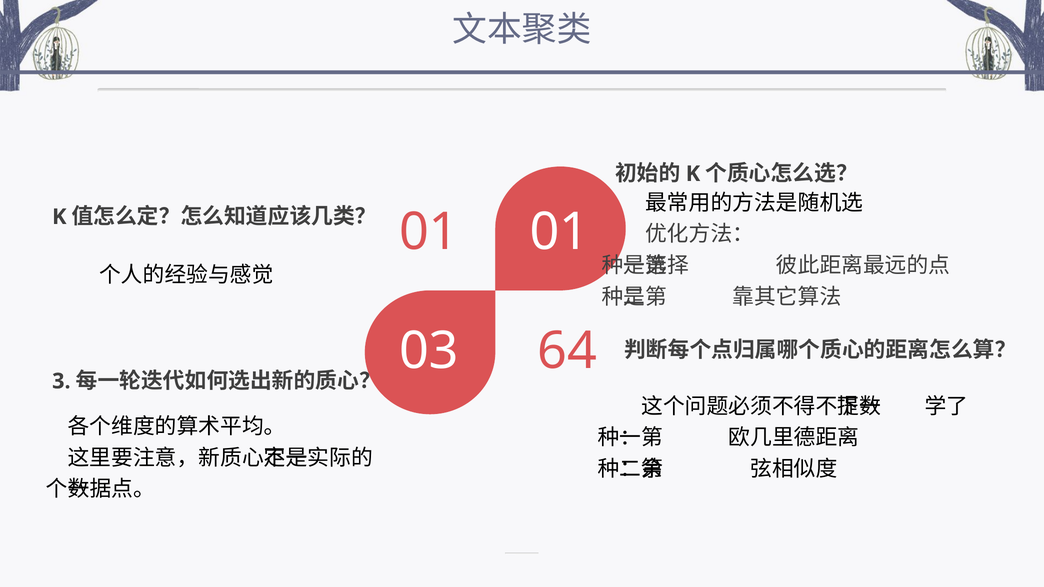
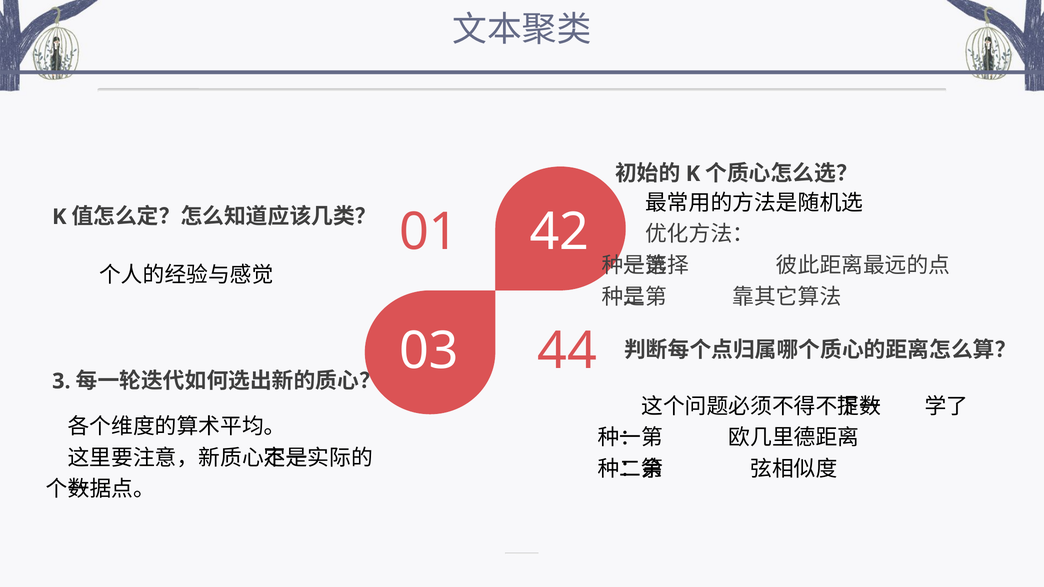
01 01: 01 -> 42 (559, 232)
64: 64 -> 44 (567, 351)
